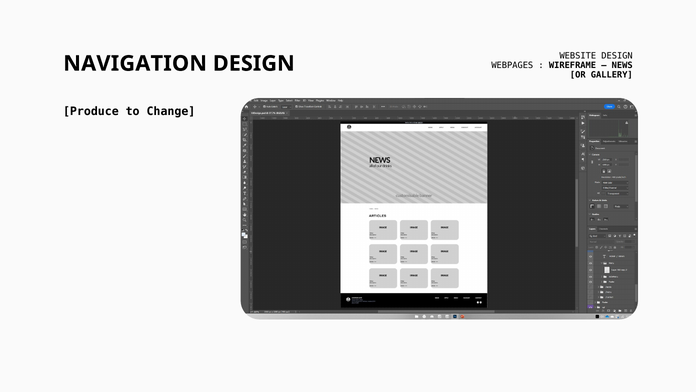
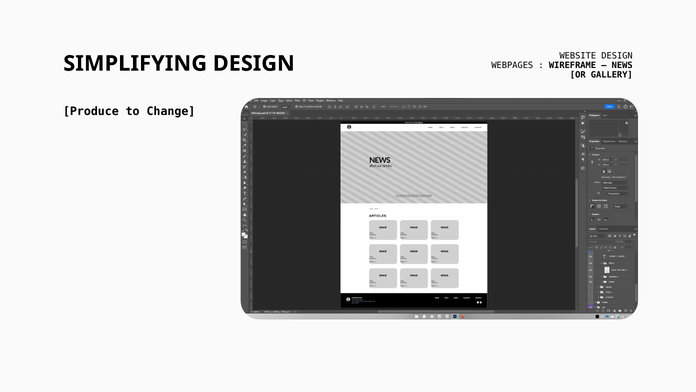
NAVIGATION: NAVIGATION -> SIMPLIFYING (135, 63)
